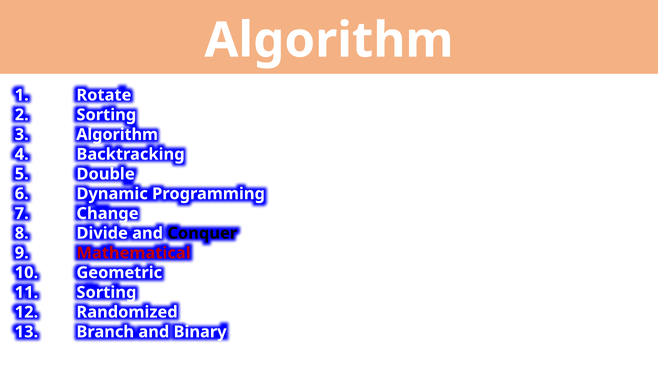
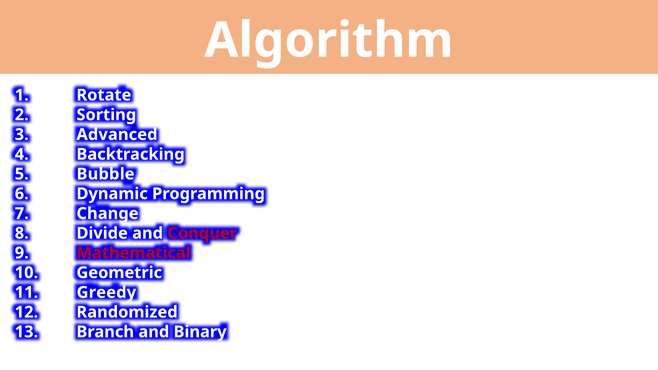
Algorithm: Algorithm -> Advanced (117, 135)
Double: Double -> Bubble (106, 174)
Conquer colour: black -> red (202, 233)
Sorting: Sorting -> Greedy (106, 293)
